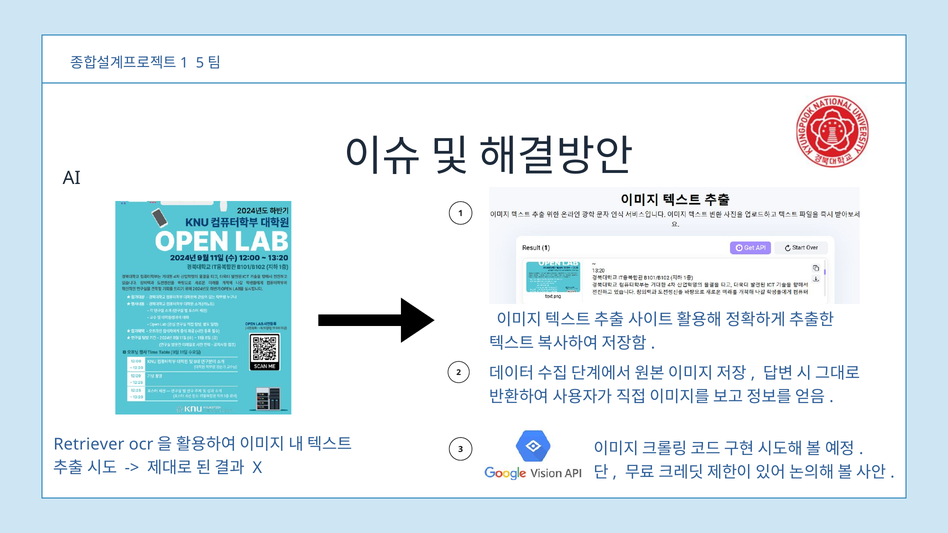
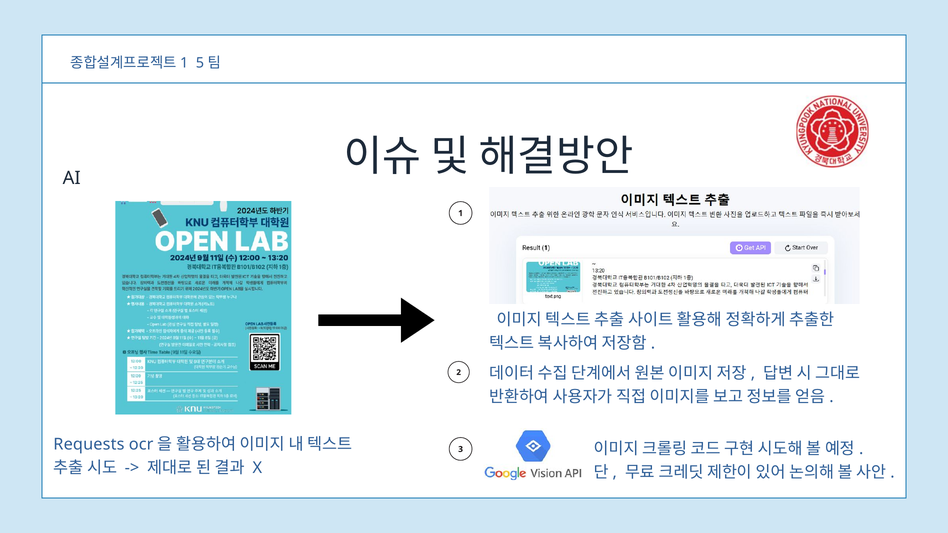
Retriever: Retriever -> Requests (89, 445)
